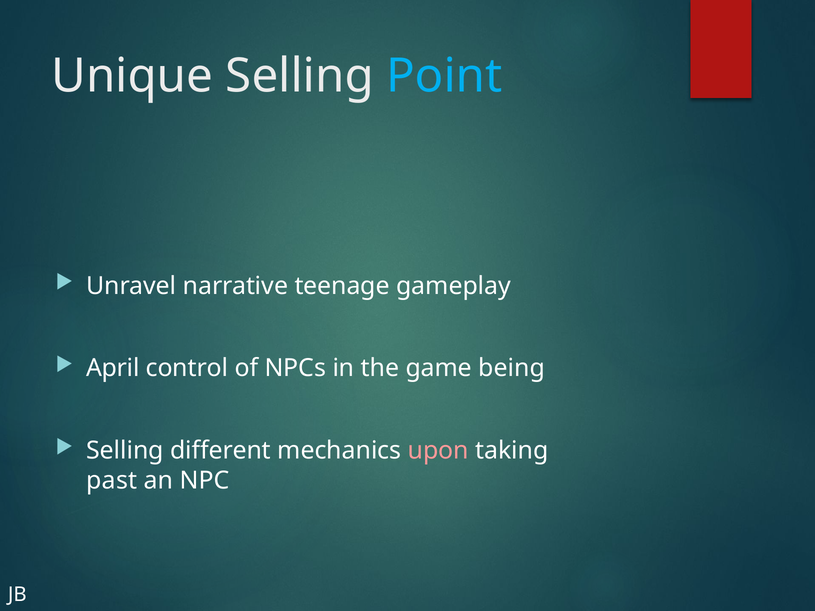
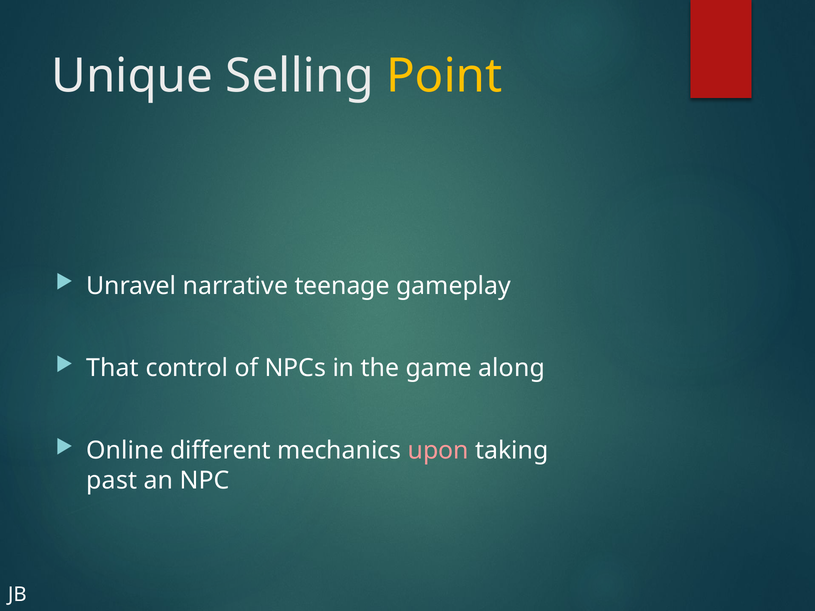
Point colour: light blue -> yellow (444, 76)
April: April -> That (113, 368)
being: being -> along (512, 368)
Selling: Selling -> Online (125, 451)
